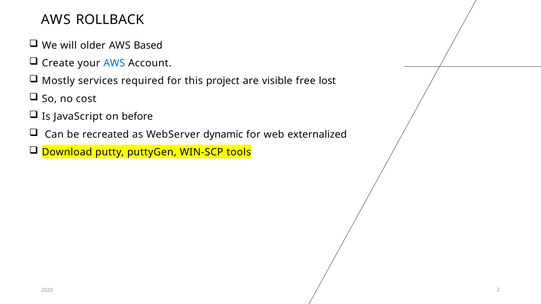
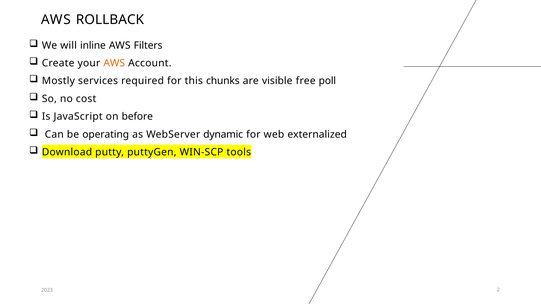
older: older -> inline (93, 45)
Based: Based -> Filters (148, 45)
AWS colour: blue -> orange (114, 63)
project: project -> chunks (223, 81)
lost: lost -> poll (327, 81)
recreated: recreated -> operating (106, 134)
